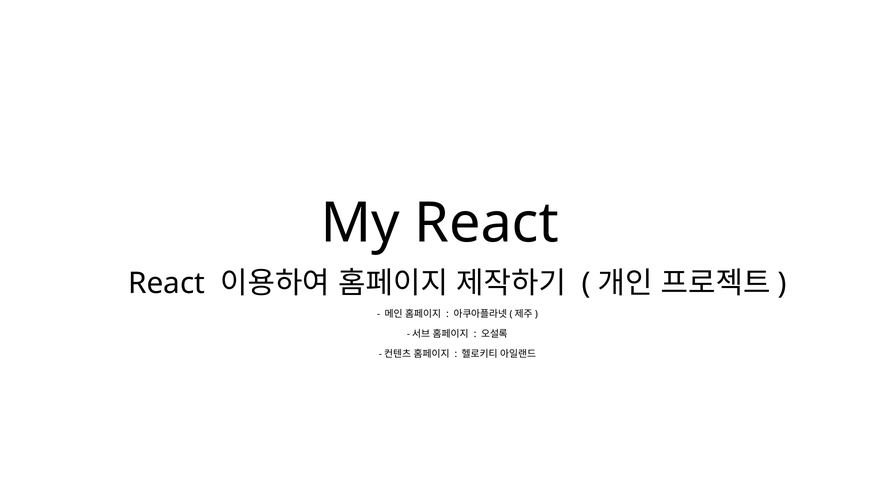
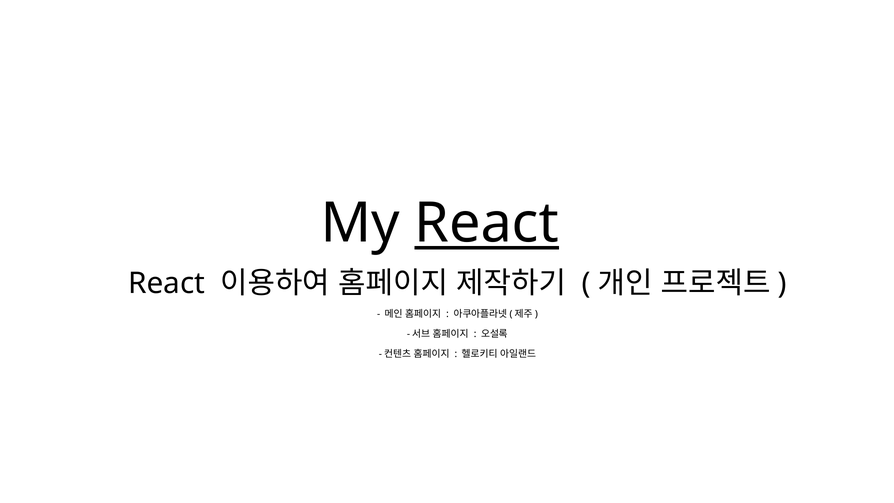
React underline: none -> present (487, 223)
